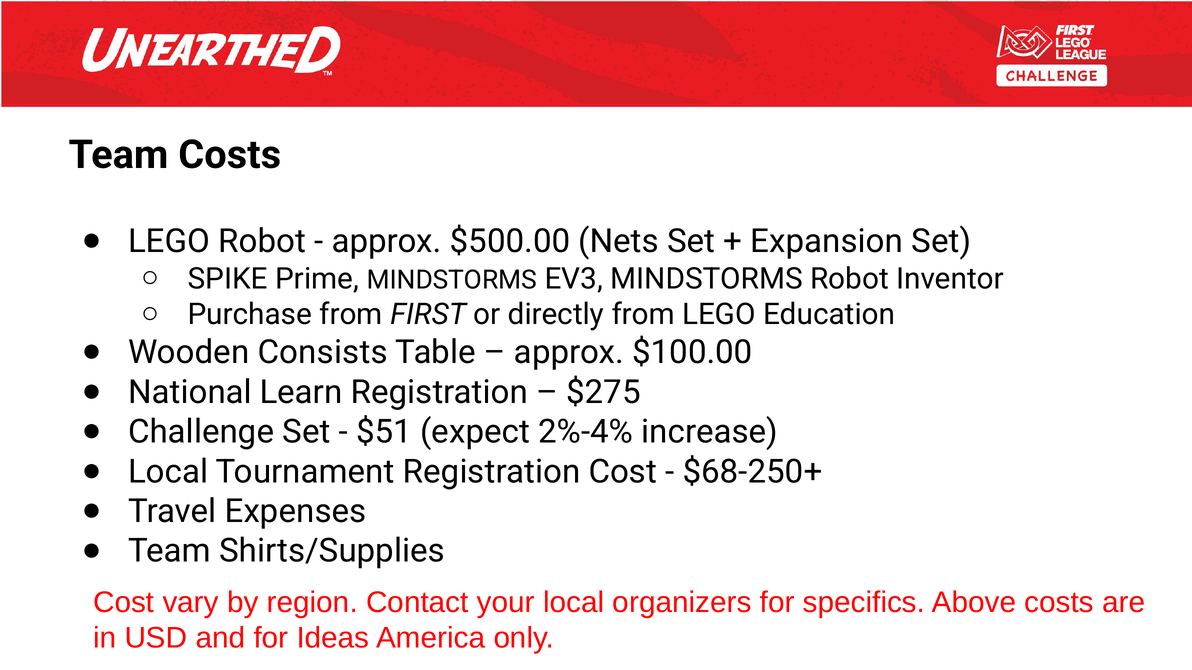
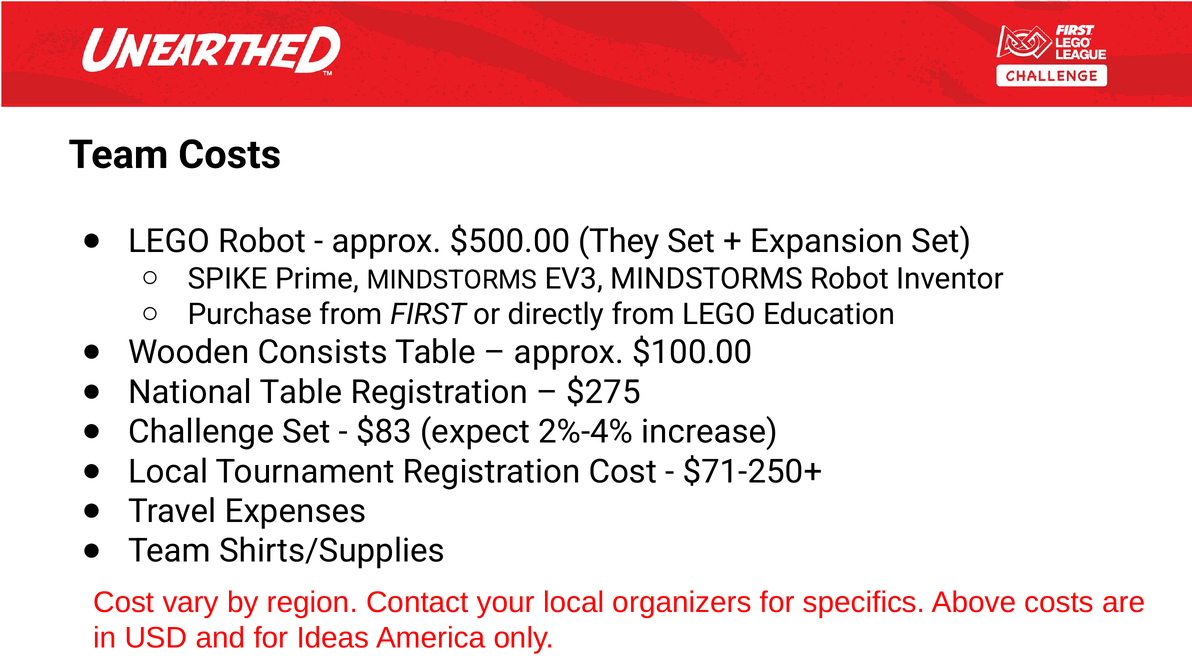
Nets: Nets -> They (619, 241)
National Learn: Learn -> Table (301, 392)
$51: $51 -> $83 (384, 432)
$68-250+: $68-250+ -> $71-250+ (752, 472)
